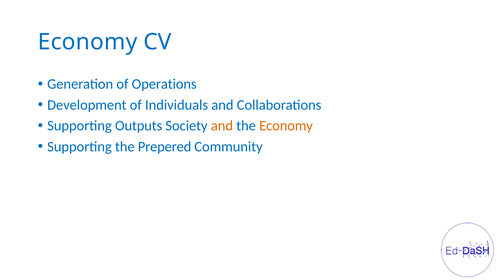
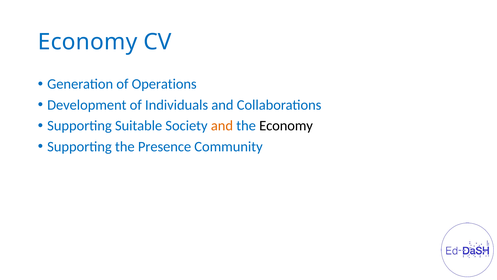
Outputs: Outputs -> Suitable (139, 126)
Economy colour: orange -> black (286, 126)
Prepered: Prepered -> Presence (165, 146)
